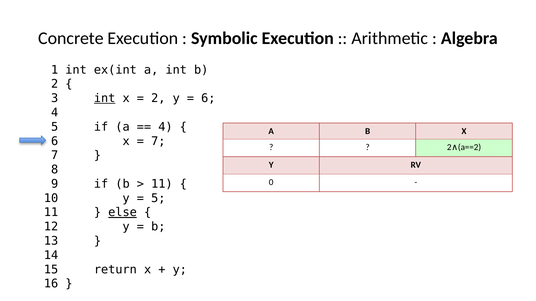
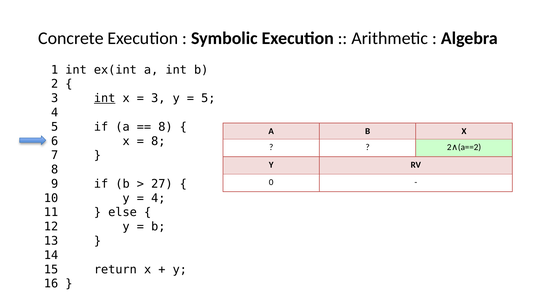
2: 2 -> 3 (158, 98)
6: 6 -> 5 (208, 98)
4: 4 -> 8 (165, 127)
7: 7 -> 8 (158, 141)
11: 11 -> 27 (162, 184)
5: 5 -> 4 (158, 198)
else underline: present -> none (123, 213)
